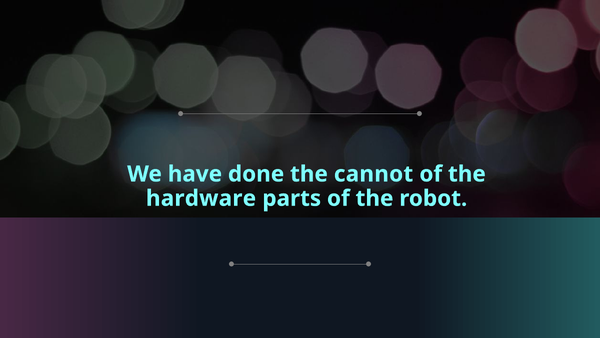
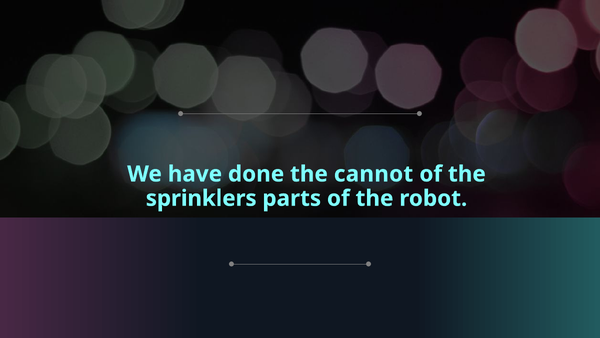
hardware: hardware -> sprinklers (201, 198)
